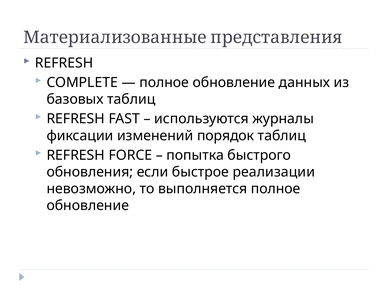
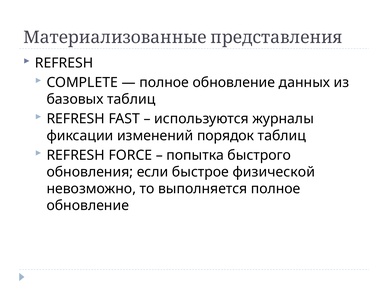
реализации: реализации -> физической (274, 172)
